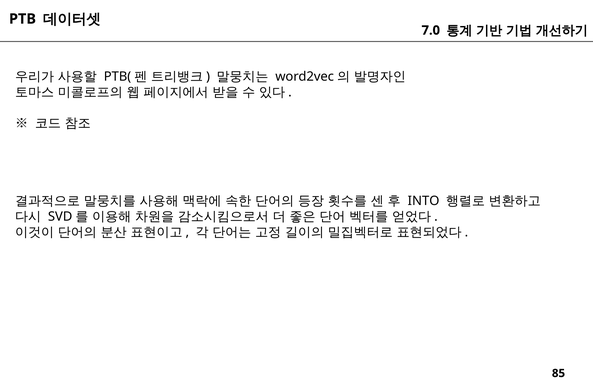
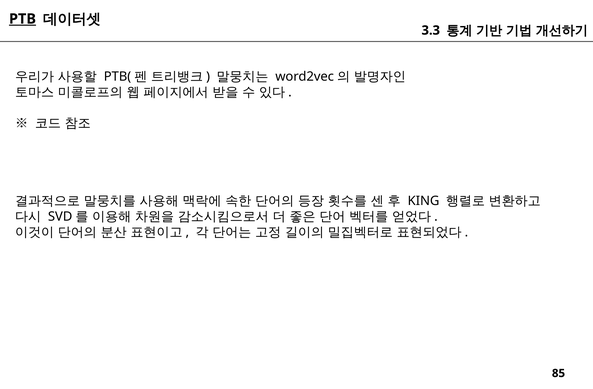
PTB underline: none -> present (23, 19)
7.0: 7.0 -> 3.3 (431, 30)
INTO: INTO -> KING (424, 201)
